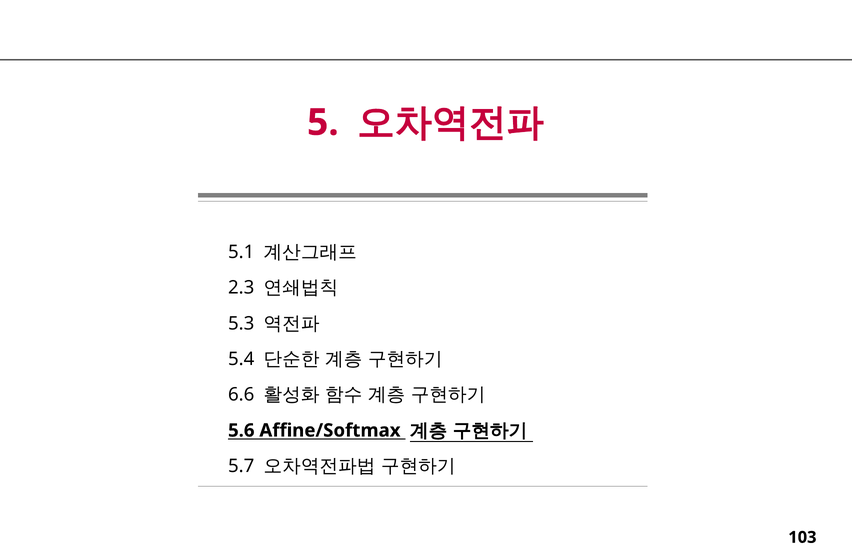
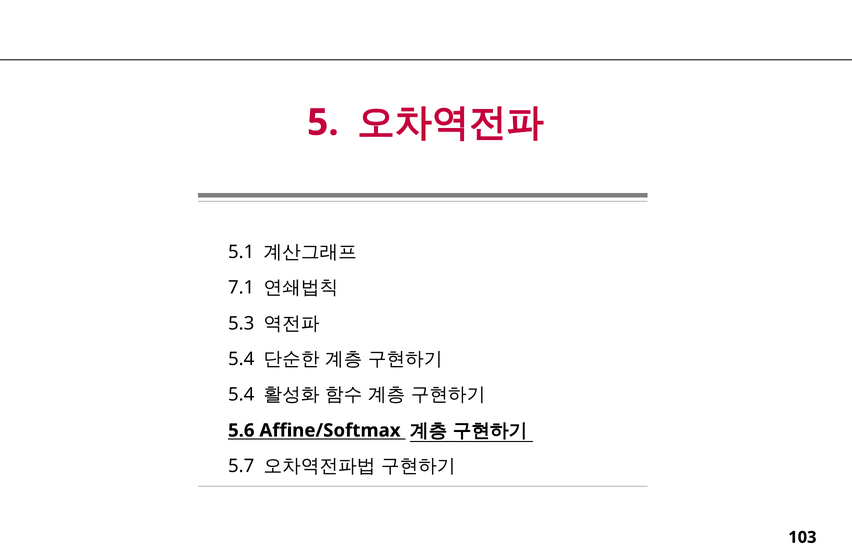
2.3: 2.3 -> 7.1 (241, 288)
6.6: 6.6 -> 5.4 (241, 395)
